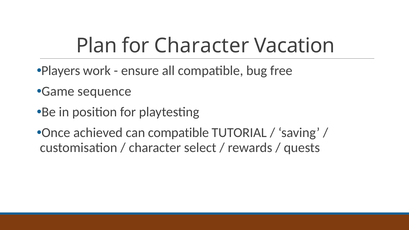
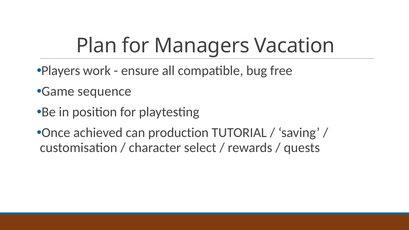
for Character: Character -> Managers (202, 46)
can compatible: compatible -> production (178, 133)
